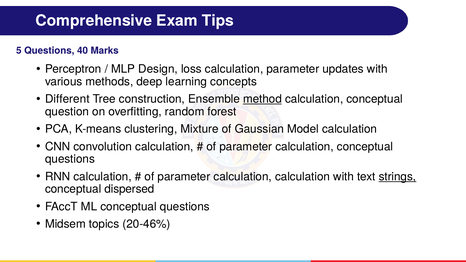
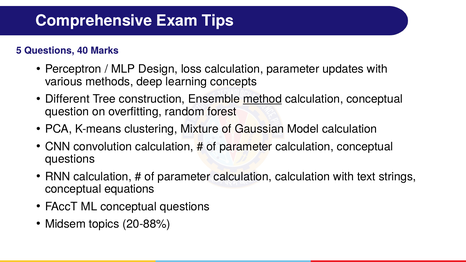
strings underline: present -> none (397, 177)
dispersed: dispersed -> equations (129, 189)
20-46%: 20-46% -> 20-88% (146, 224)
